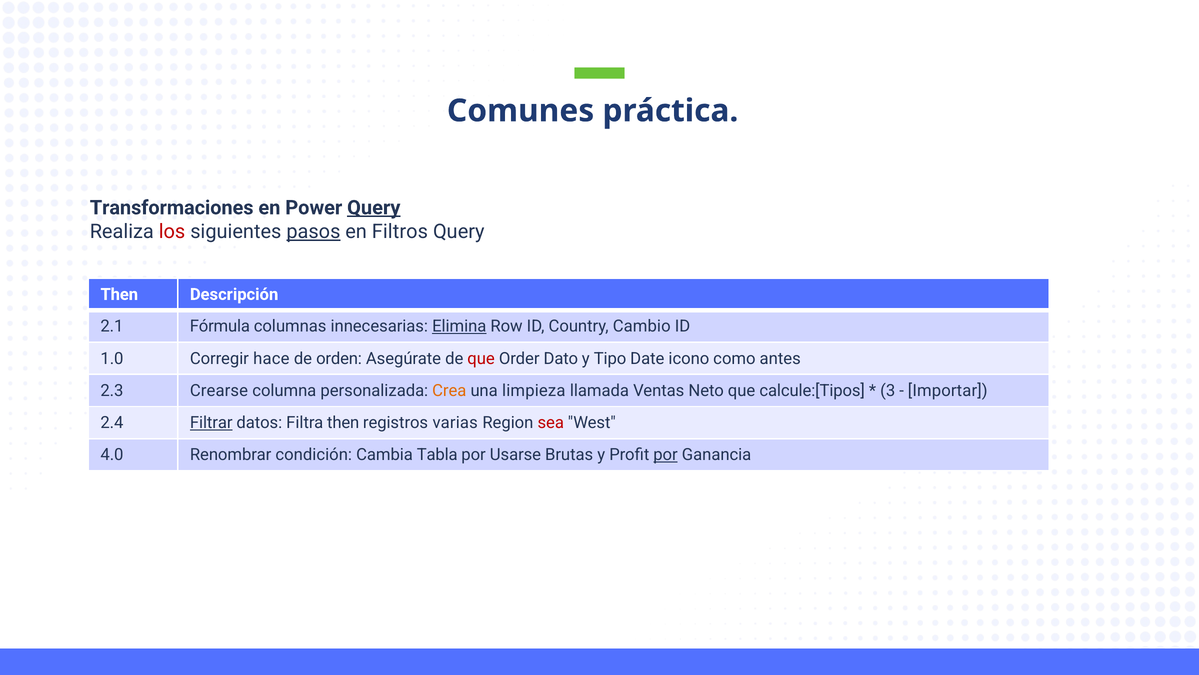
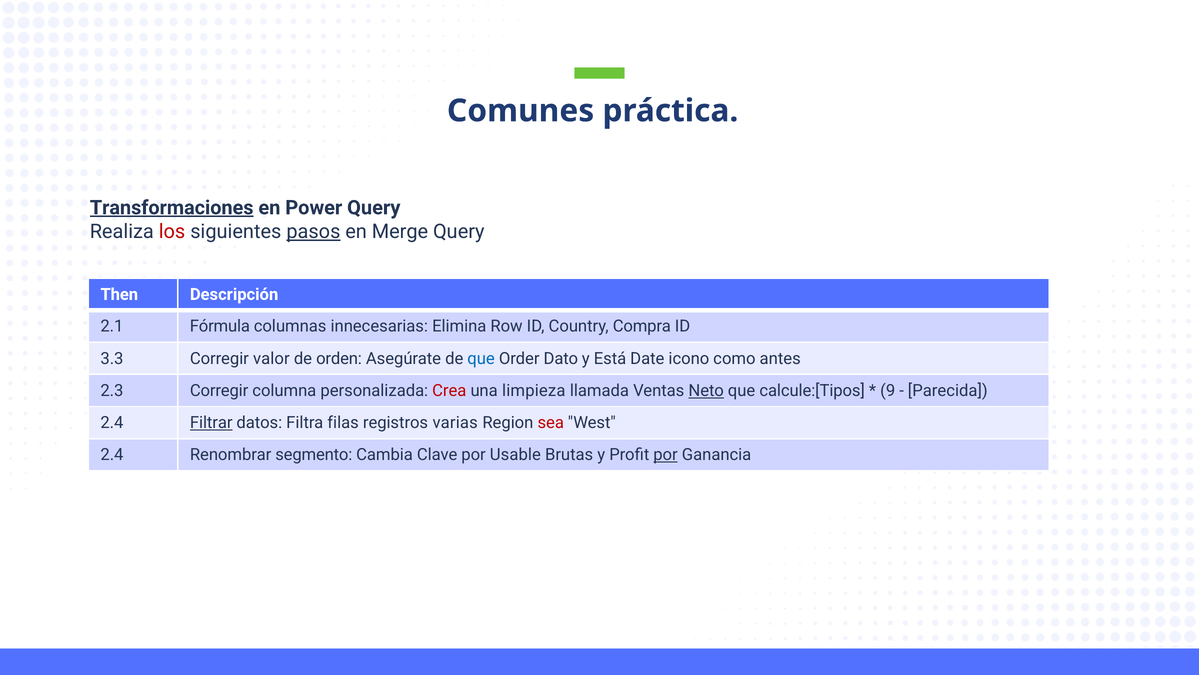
Transformaciones underline: none -> present (172, 208)
Query underline: present -> none (374, 208)
Filtros: Filtros -> Merge (400, 232)
Elimina underline: present -> none (459, 326)
Cambio: Cambio -> Compra (642, 326)
1.0: 1.0 -> 3.3 (112, 358)
hace: hace -> valor (271, 358)
que colour: red -> blue (481, 358)
Tipo: Tipo -> Está (610, 358)
2.3 Crearse: Crearse -> Corregir (219, 390)
Crea colour: orange -> red (449, 390)
Neto underline: none -> present (706, 390)
3: 3 -> 9 (888, 390)
Importar: Importar -> Parecida (948, 390)
Filtra then: then -> filas (343, 422)
4.0: 4.0 -> 2.4 (112, 454)
condición: condición -> segmento (314, 454)
Tabla: Tabla -> Clave (437, 454)
Usarse: Usarse -> Usable (515, 454)
